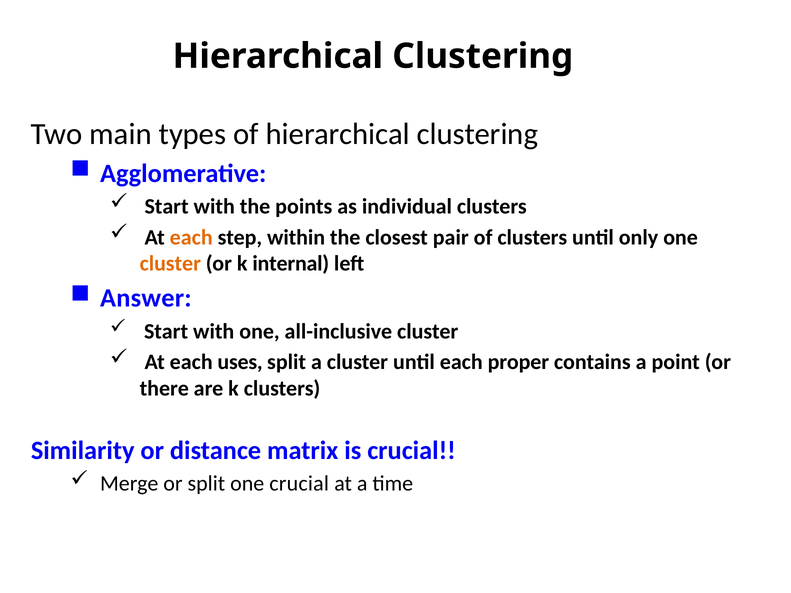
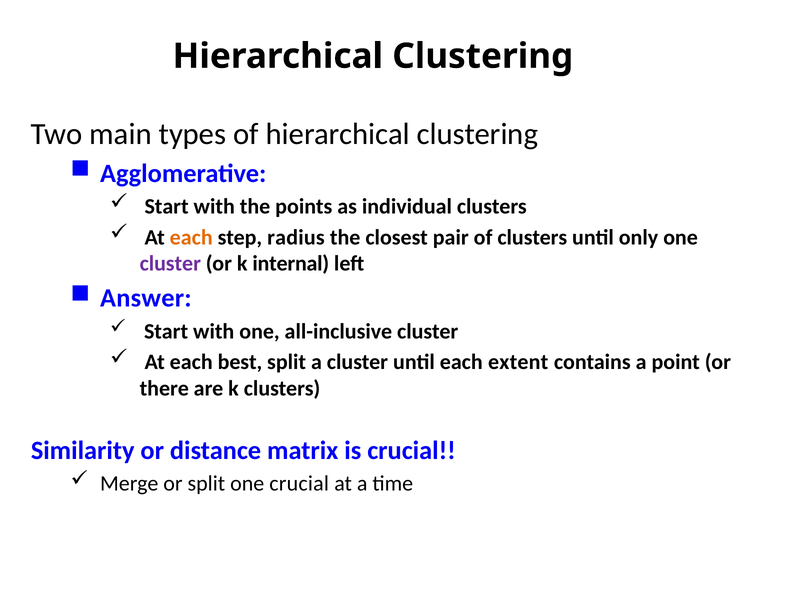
within: within -> radius (296, 237)
cluster colour: orange -> purple (170, 264)
uses: uses -> best (240, 362)
proper: proper -> extent (518, 362)
